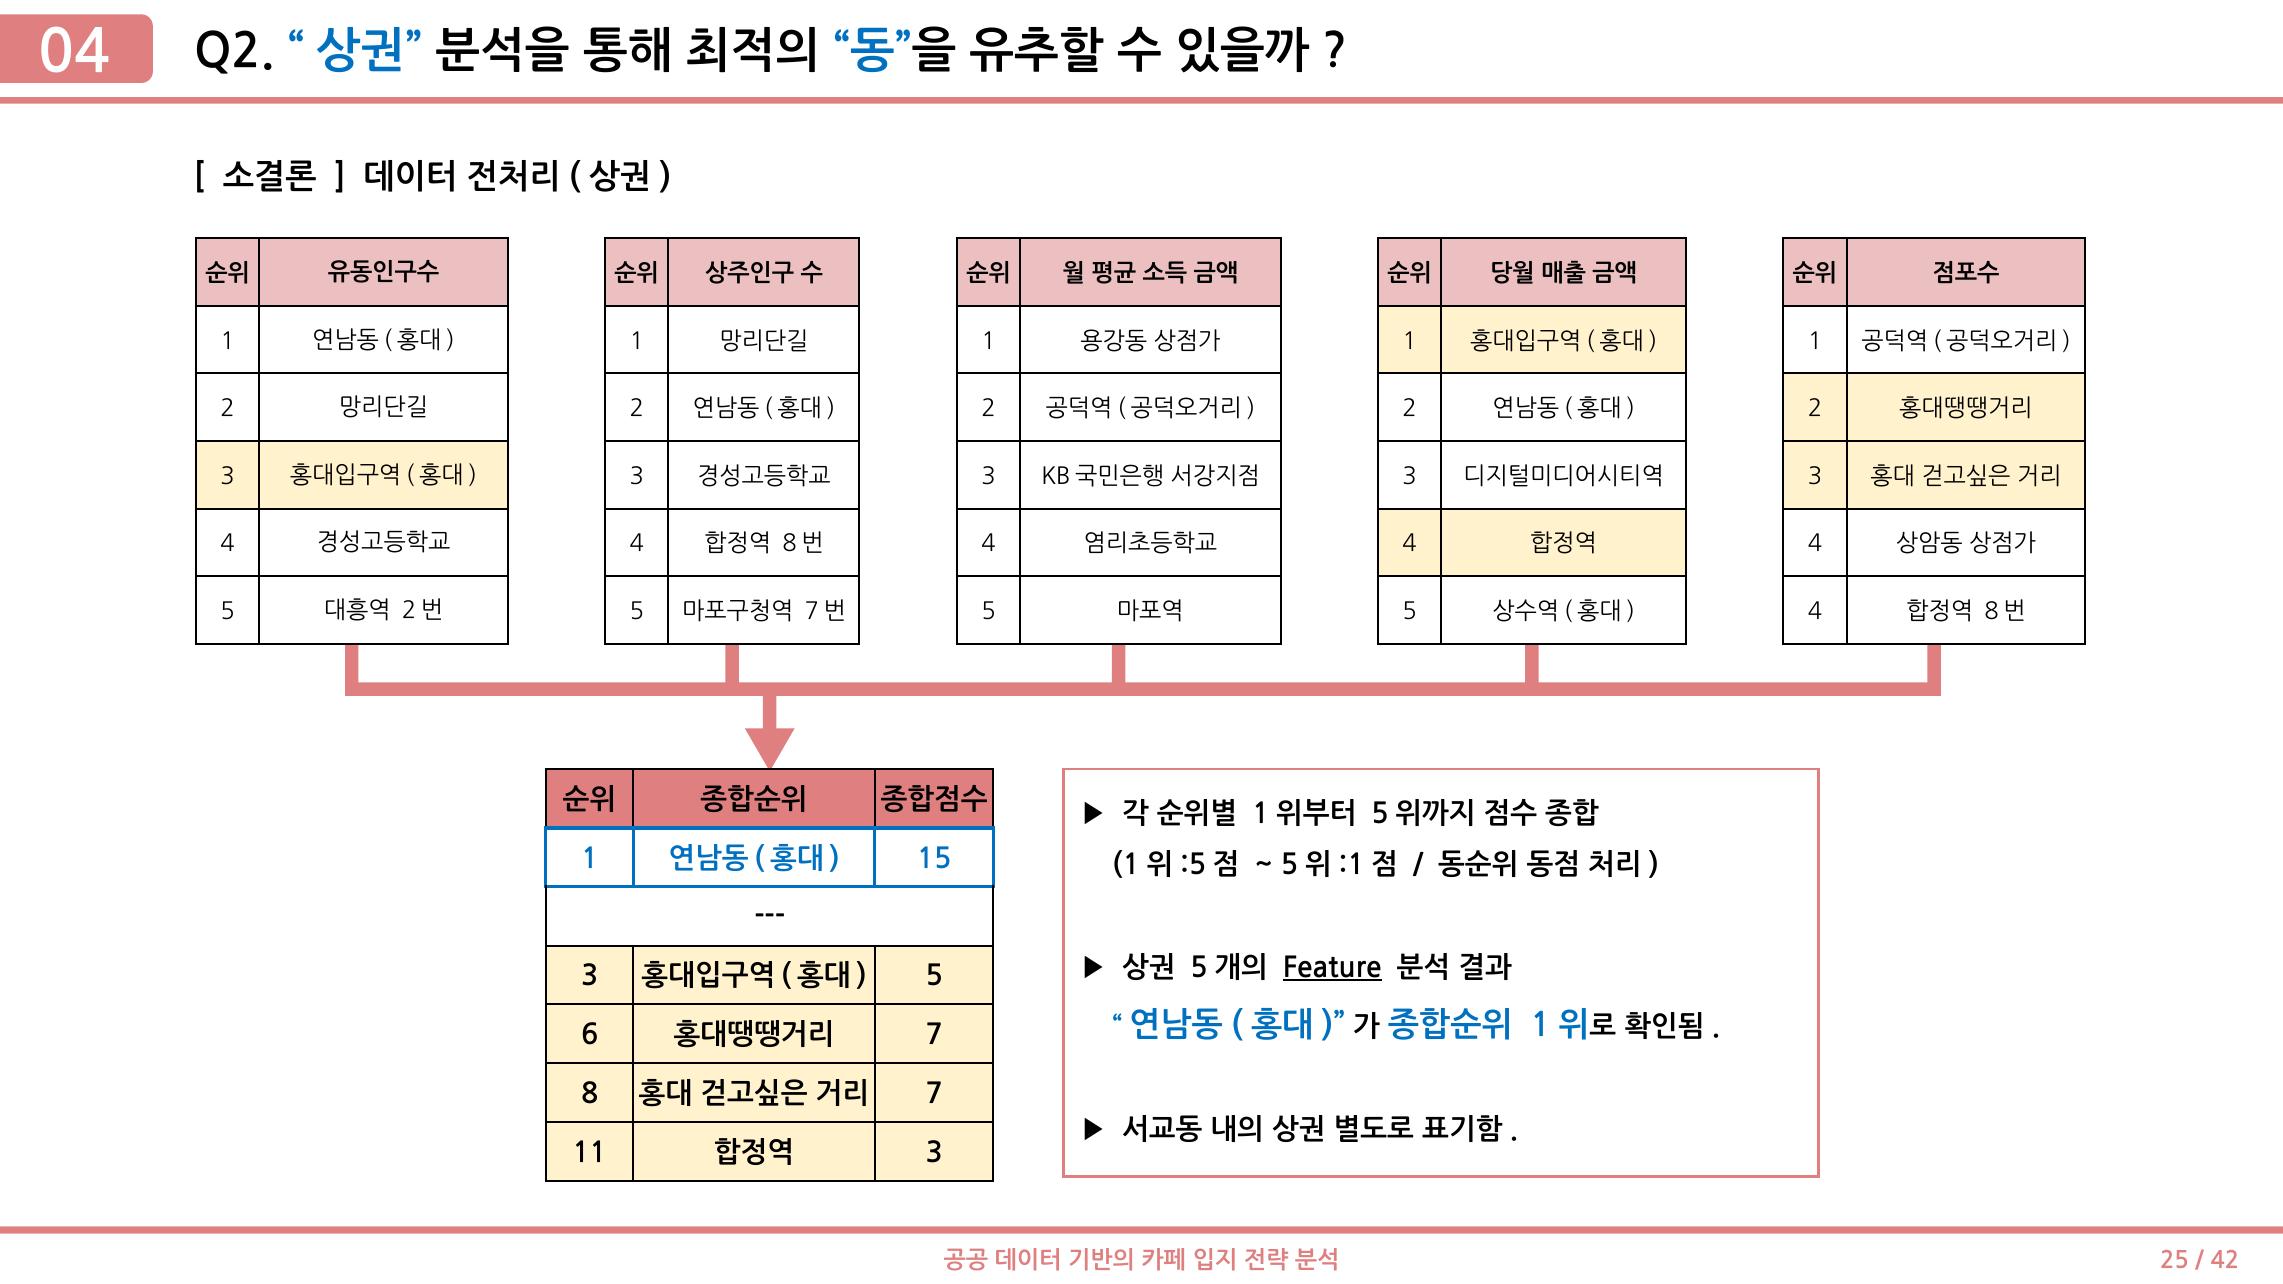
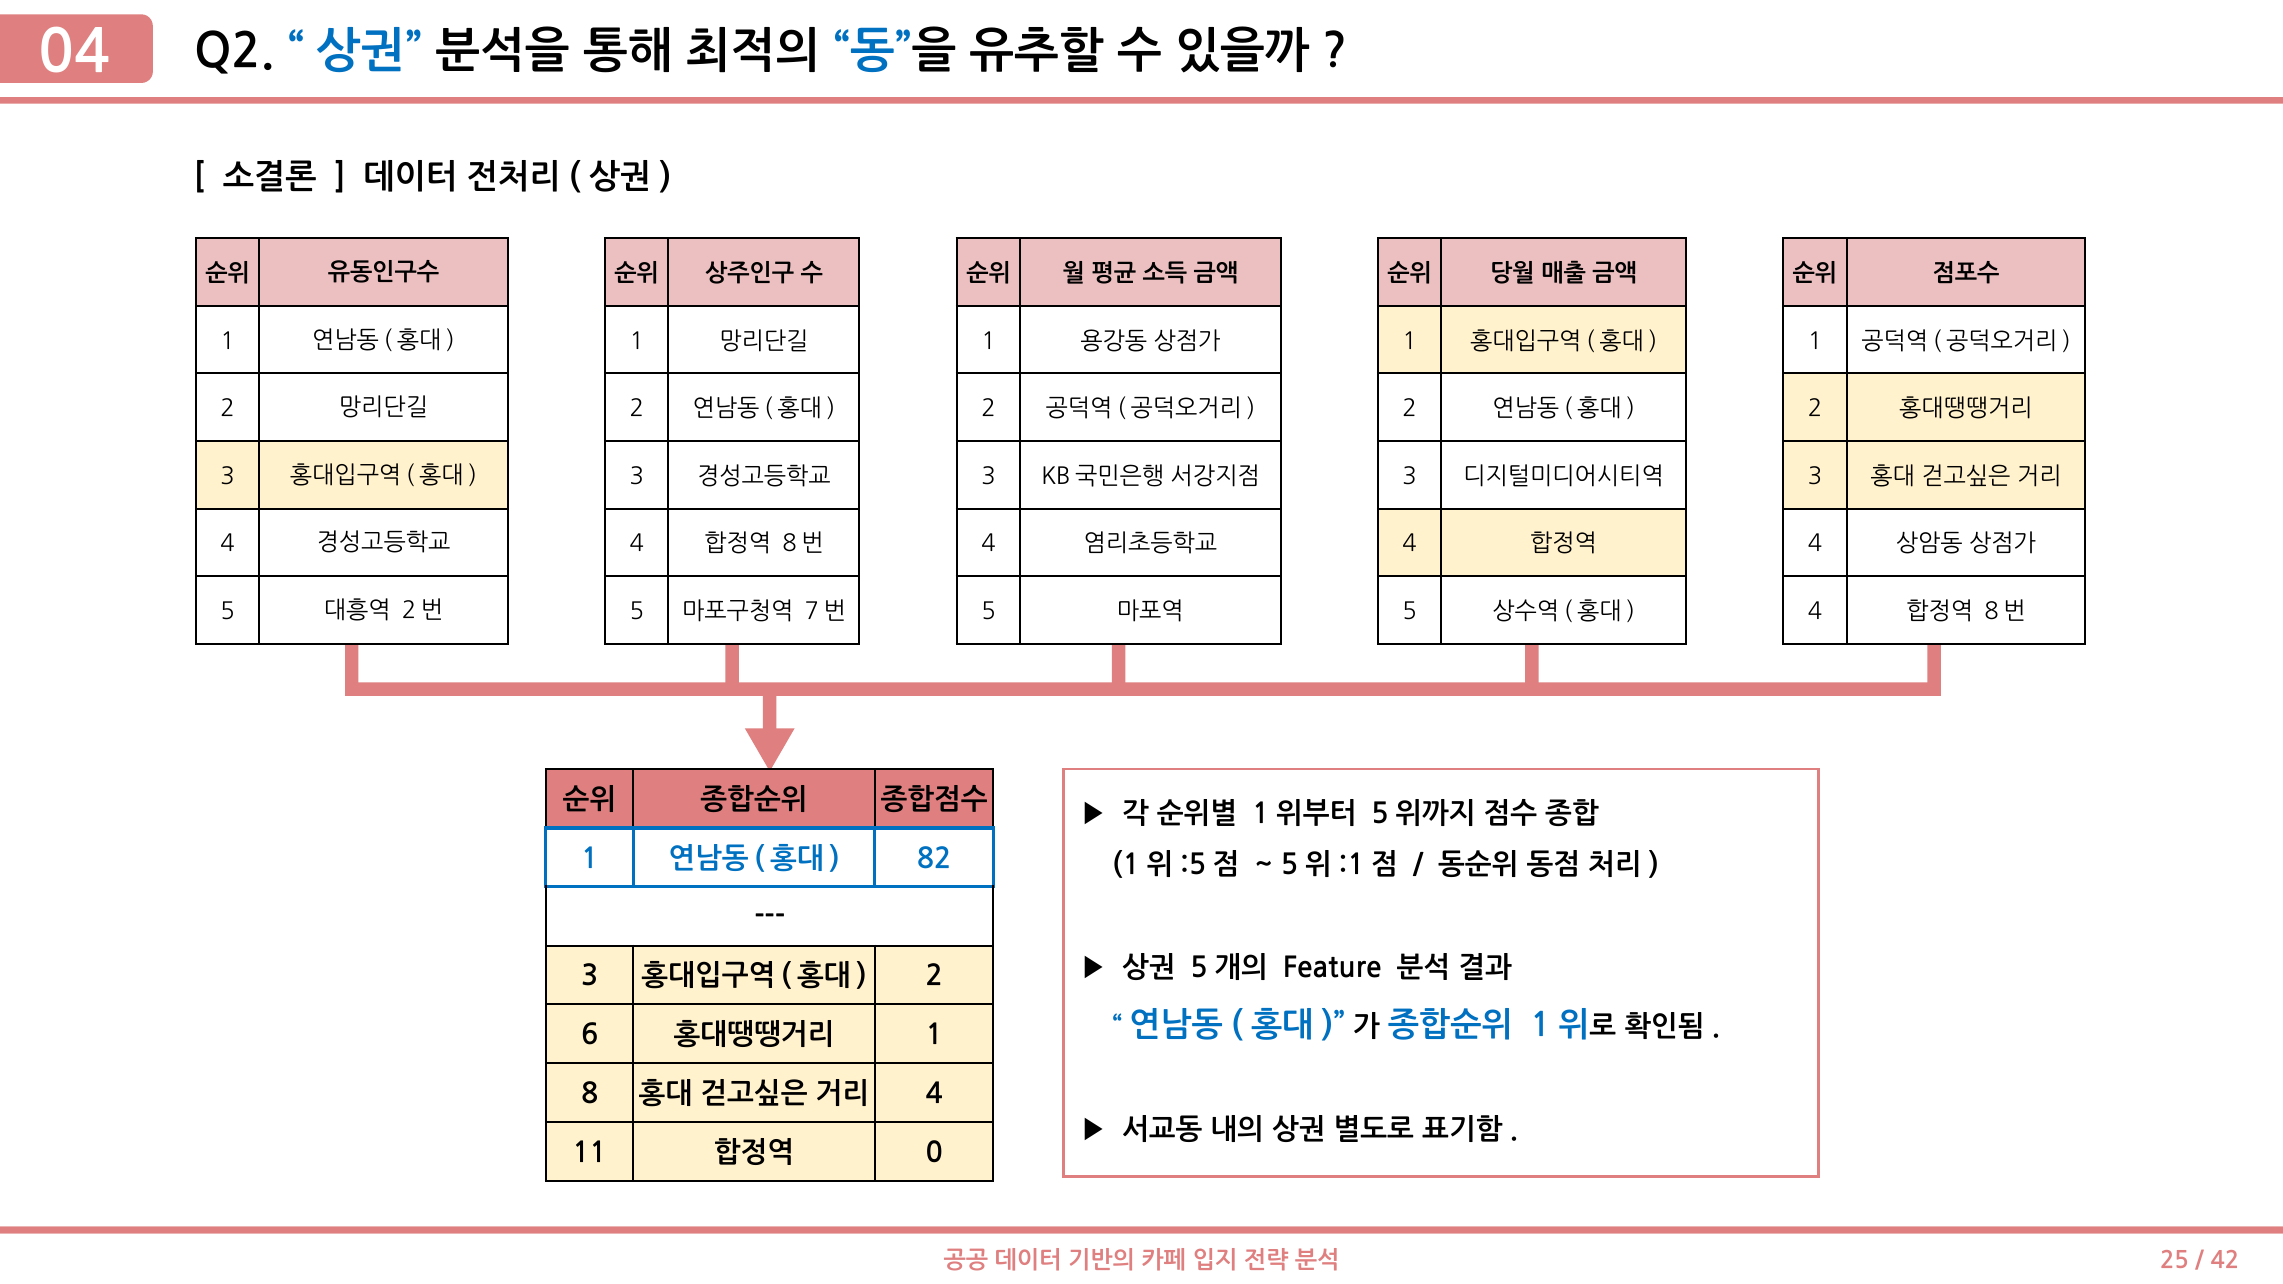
15: 15 -> 82 (934, 859)
Feature underline: present -> none (1332, 968)
5: 5 -> 2 (934, 976)
7: 7 -> 1 (934, 1035)
7: 7 -> 4 (934, 1094)
3: 3 -> 0 (934, 1153)
